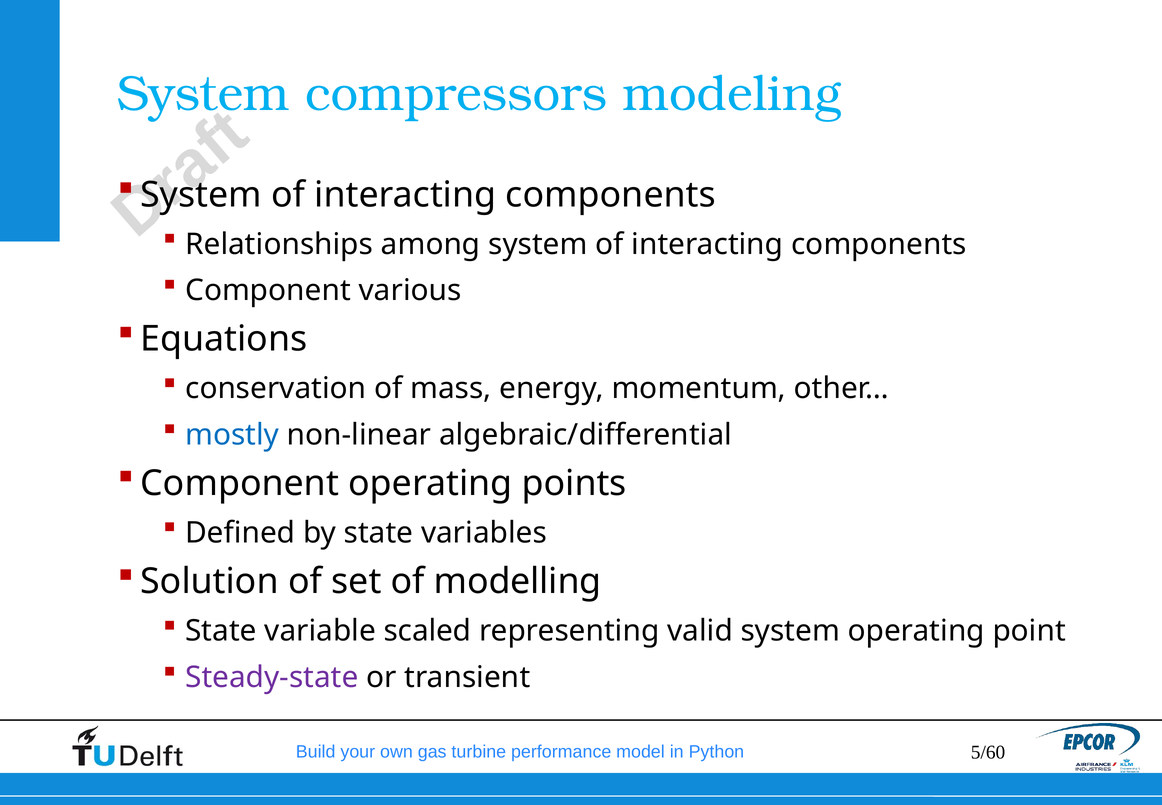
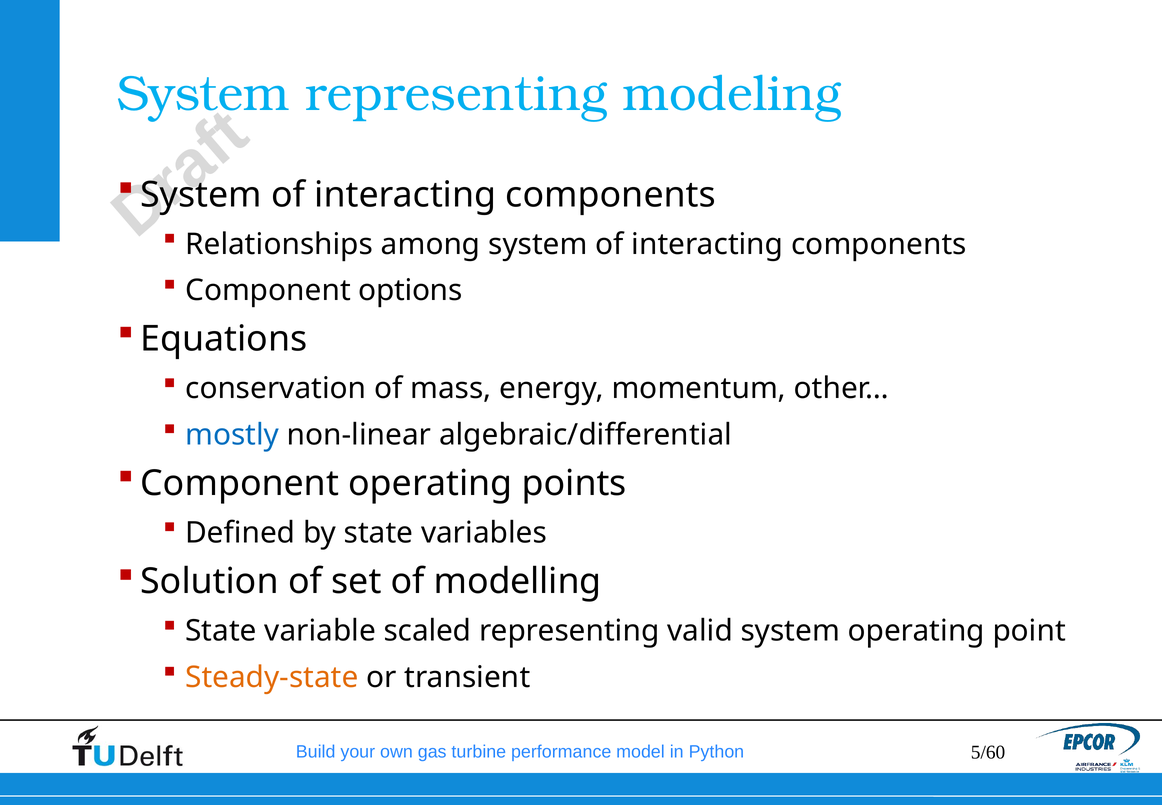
compressors: compressors -> representing (456, 94)
various: various -> options (410, 290)
Steady-state colour: purple -> orange (272, 677)
